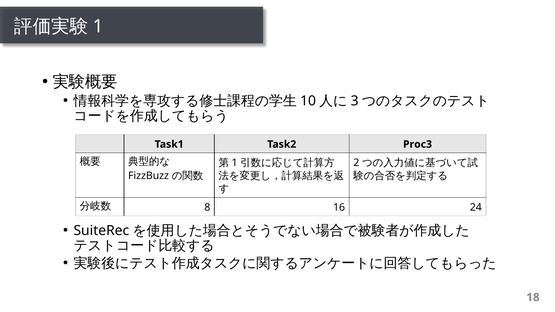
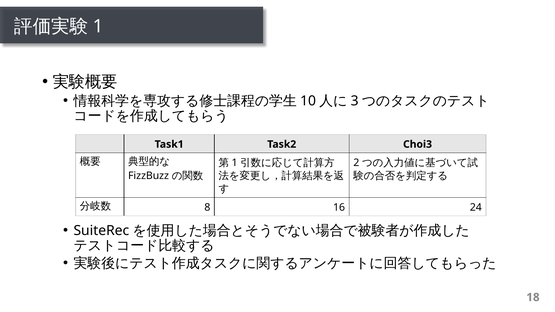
Proc3: Proc3 -> Choi3 (418, 144)
